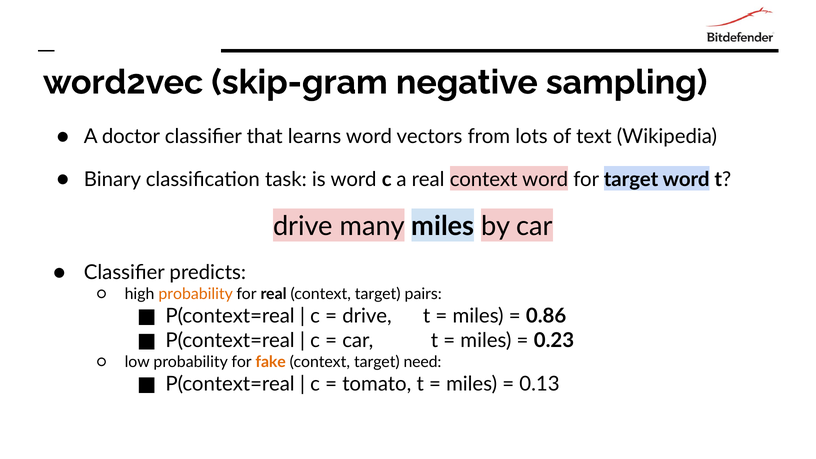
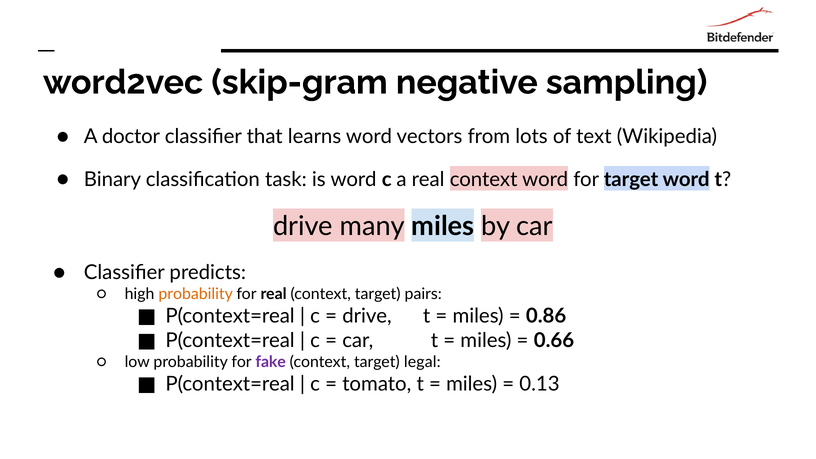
0.23: 0.23 -> 0.66 (554, 341)
fake colour: orange -> purple (271, 362)
need: need -> legal (422, 362)
